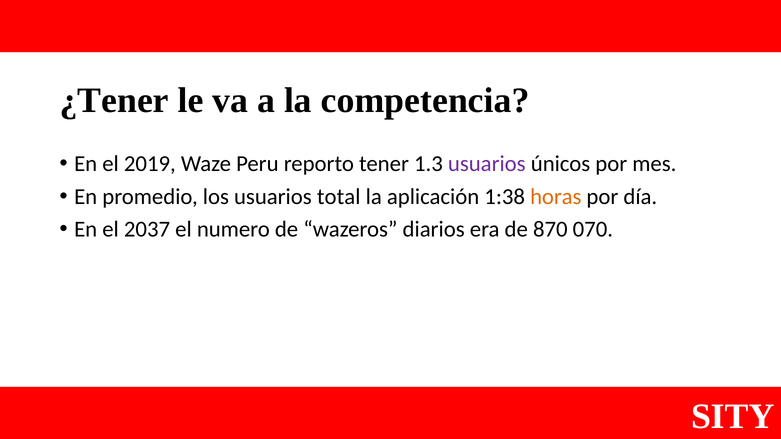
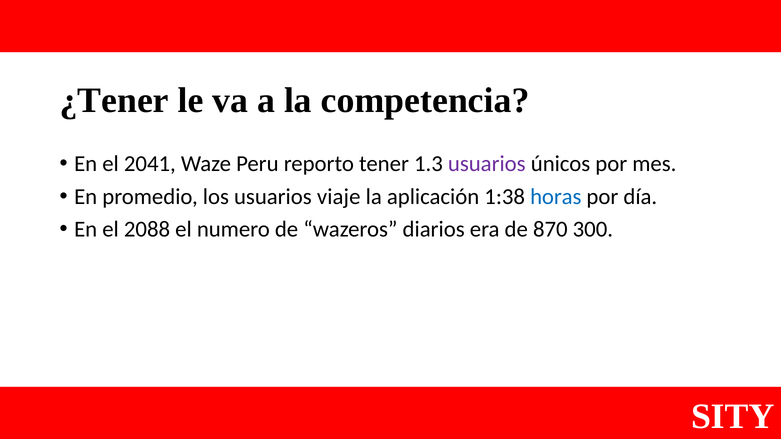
2019: 2019 -> 2041 (150, 164)
total: total -> viaje (339, 197)
horas colour: orange -> blue (556, 197)
2037: 2037 -> 2088 (147, 229)
070: 070 -> 300 (593, 229)
